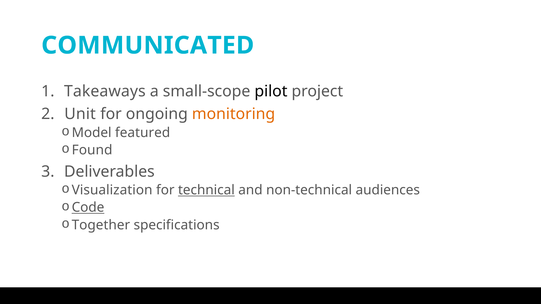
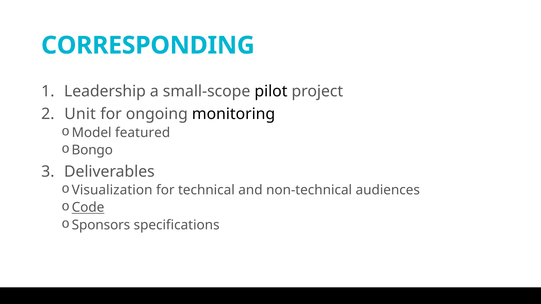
COMMUNICATED: COMMUNICATED -> CORRESPONDING (148, 45)
Takeaways: Takeaways -> Leadership (105, 91)
monitoring colour: orange -> black (234, 114)
Found: Found -> Bongo (92, 150)
technical underline: present -> none (206, 190)
Together: Together -> Sponsors (101, 225)
